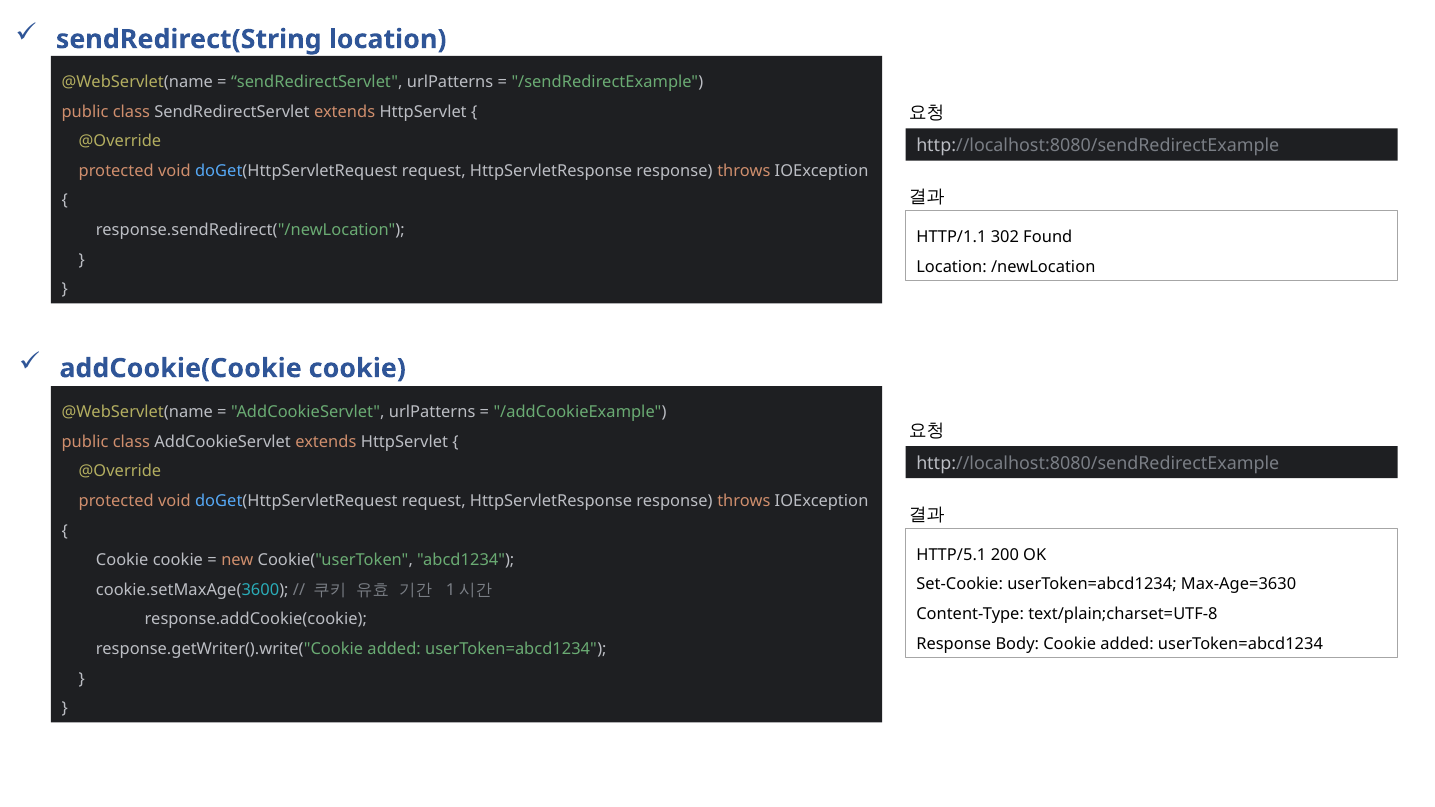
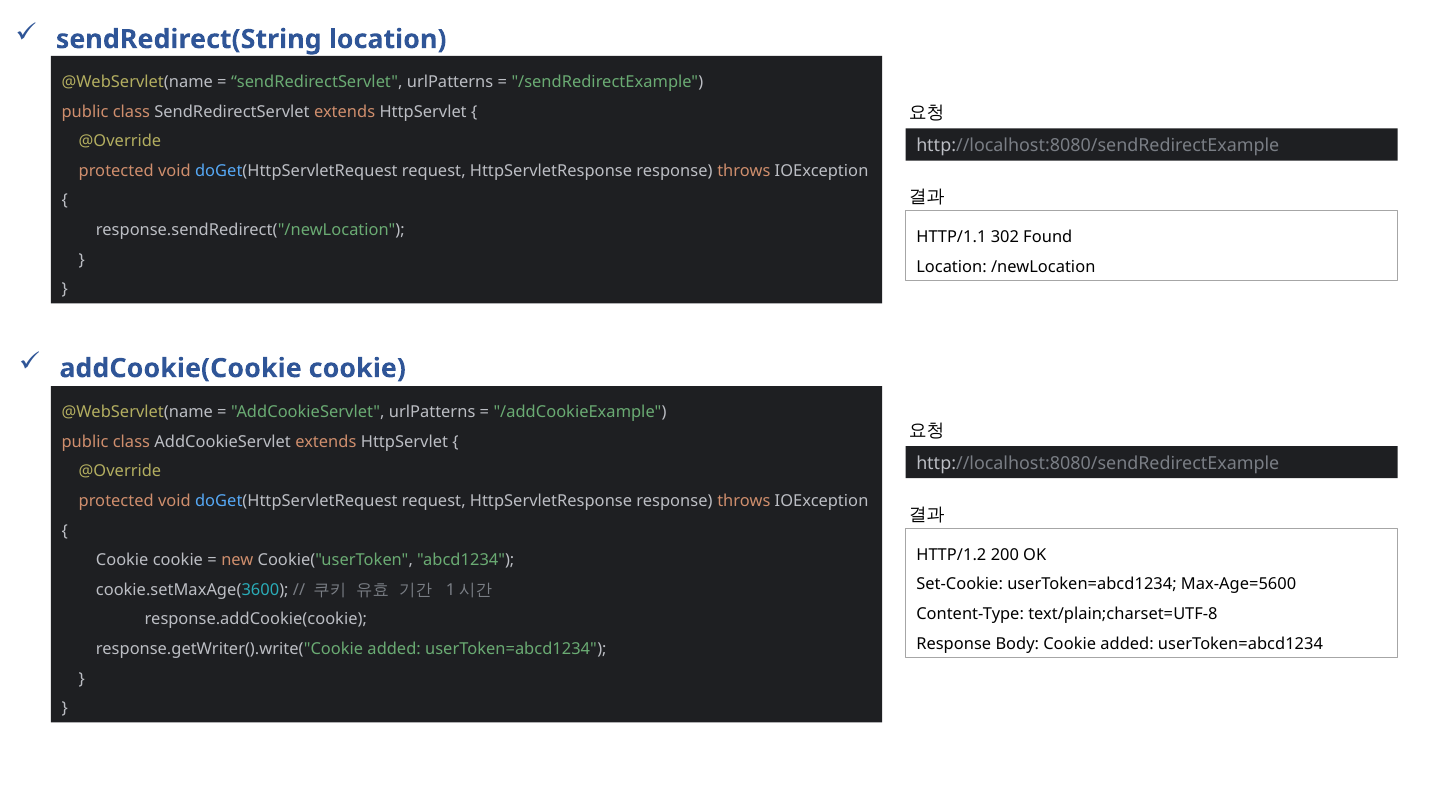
HTTP/5.1: HTTP/5.1 -> HTTP/1.2 (951, 555)
Max-Age=3630: Max-Age=3630 -> Max-Age=5600 (1239, 585)
